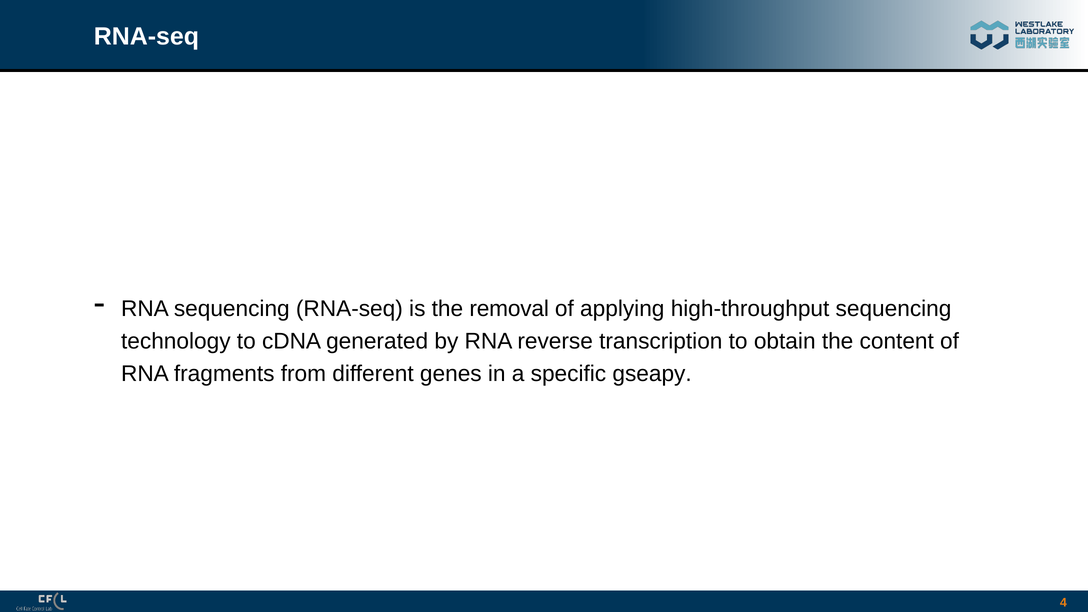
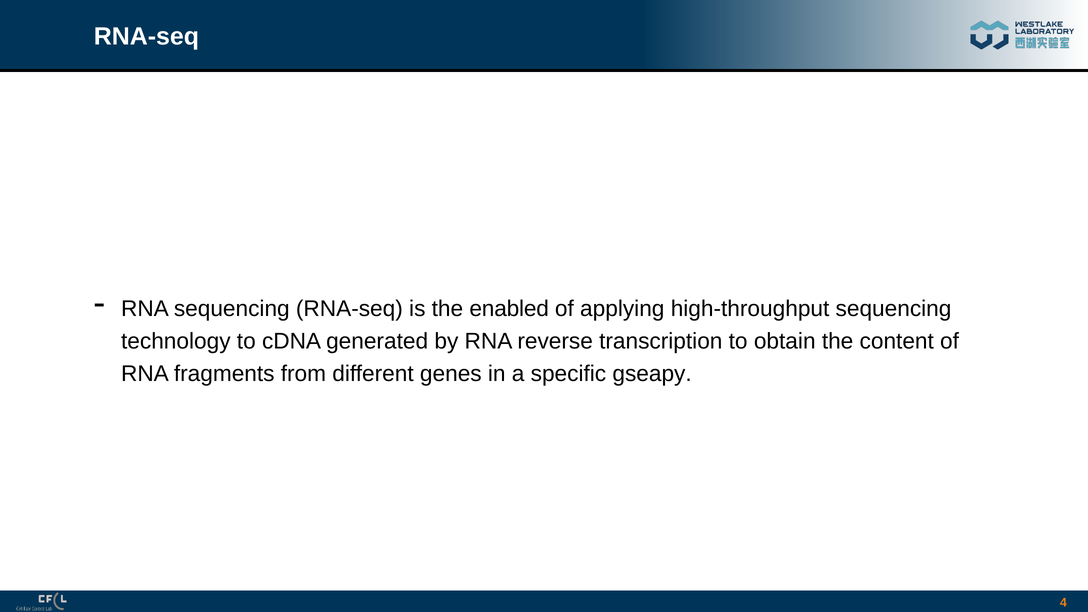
removal: removal -> enabled (509, 309)
